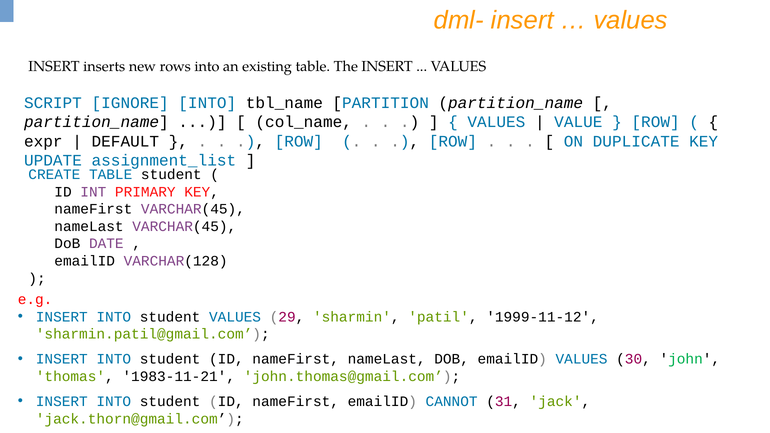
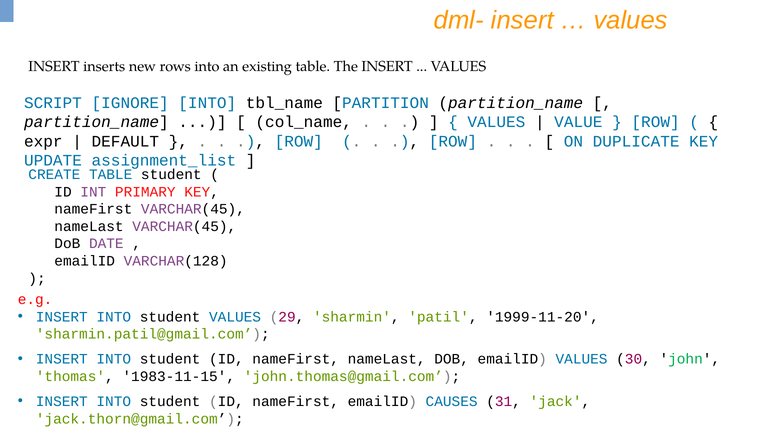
1999-11-12: 1999-11-12 -> 1999-11-20 (543, 317)
1983-11-21: 1983-11-21 -> 1983-11-15 (179, 377)
CANNOT: CANNOT -> CAUSES (452, 402)
